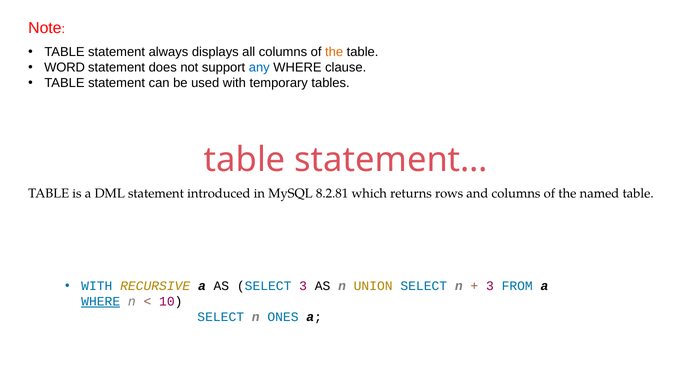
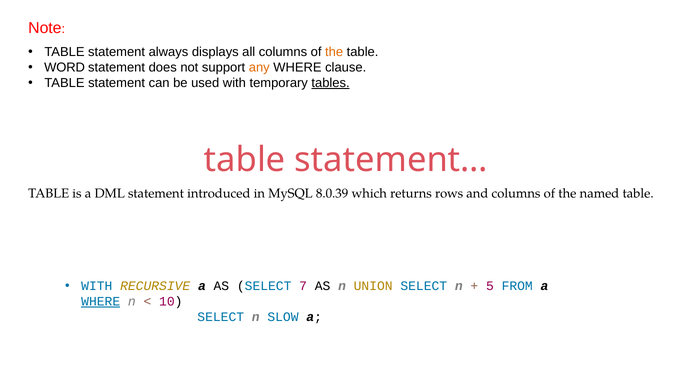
any colour: blue -> orange (259, 68)
tables underline: none -> present (331, 83)
8.2.81: 8.2.81 -> 8.0.39 (332, 194)
SELECT 3: 3 -> 7 (303, 286)
3: 3 -> 5 (490, 286)
ONES: ONES -> SLOW (283, 317)
